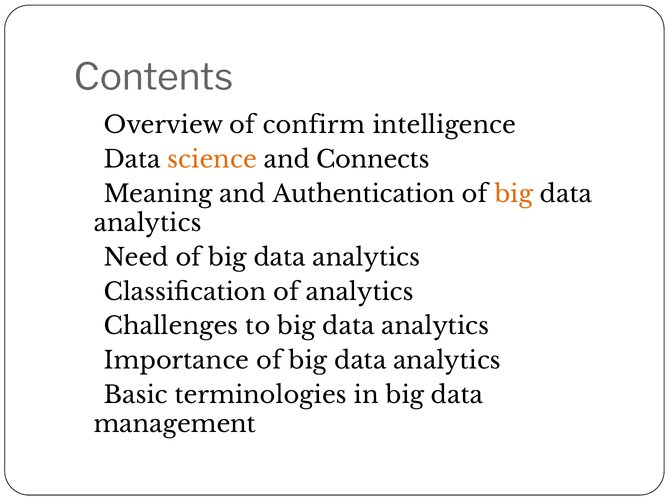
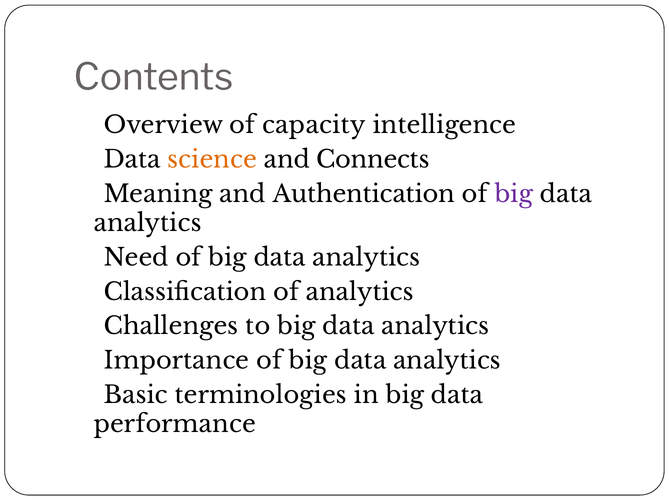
confirm: confirm -> capacity (314, 125)
big colour: orange -> purple (514, 194)
management: management -> performance (175, 424)
